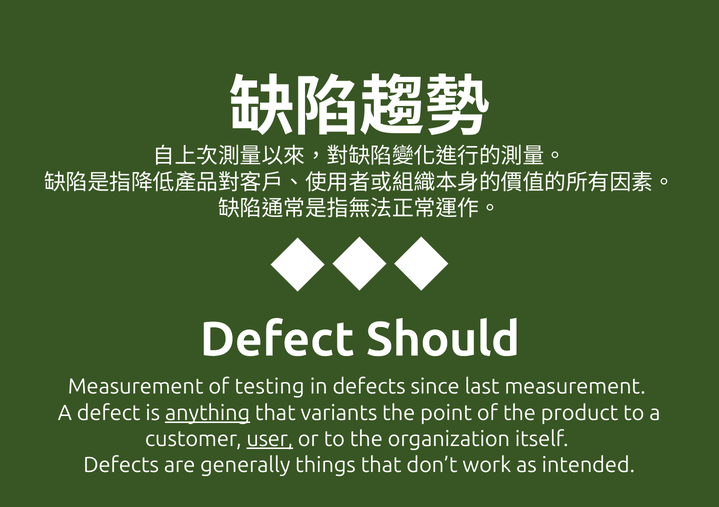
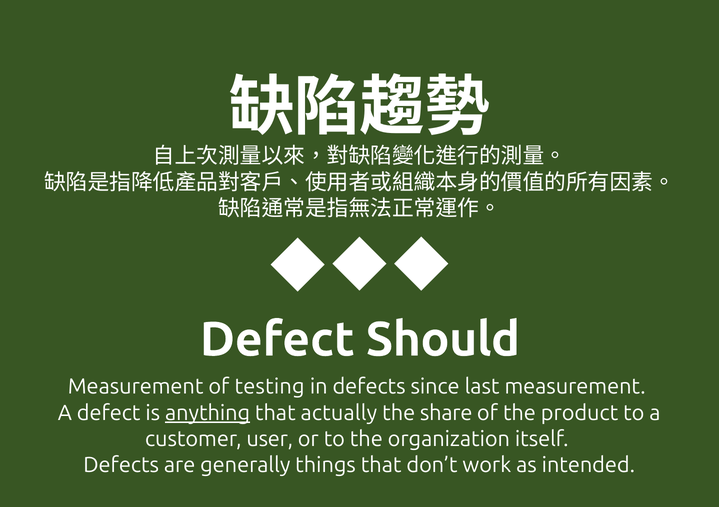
variants: variants -> actually (339, 413)
point: point -> share (446, 413)
user underline: present -> none (270, 439)
